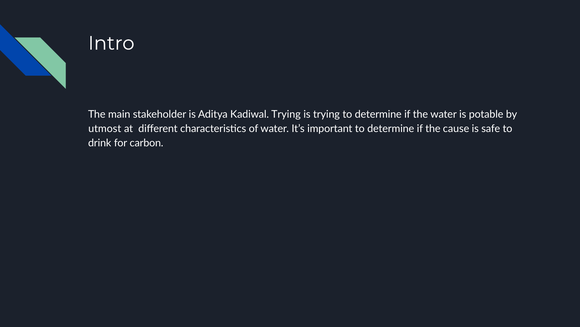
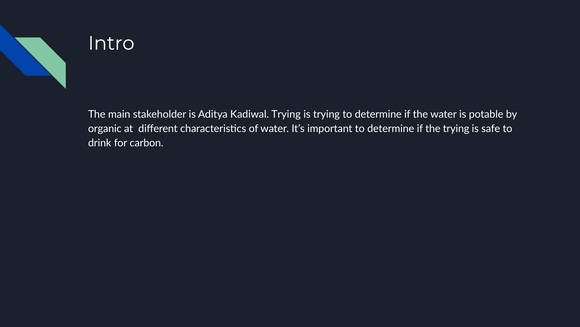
utmost: utmost -> organic (105, 128)
the cause: cause -> trying (456, 128)
